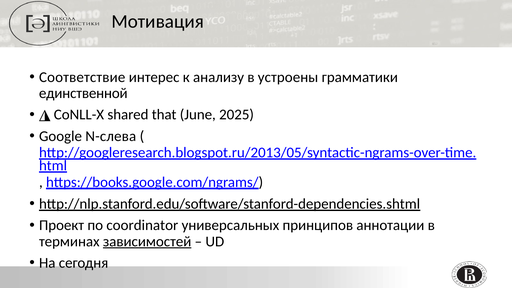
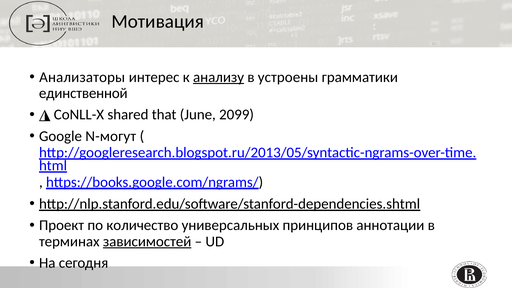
Соответствие: Соответствие -> Анализаторы (82, 77)
анализу underline: none -> present (219, 77)
2025: 2025 -> 2099 (237, 115)
N-слева: N-слева -> N-могут (111, 136)
coordinator: coordinator -> количество (142, 225)
